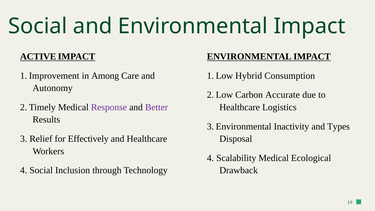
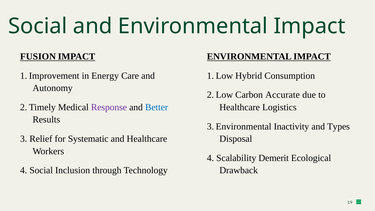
ACTIVE: ACTIVE -> FUSION (38, 57)
Among: Among -> Energy (105, 76)
Better colour: purple -> blue (157, 107)
Effectively: Effectively -> Systematic (88, 139)
Scalability Medical: Medical -> Demerit (274, 158)
